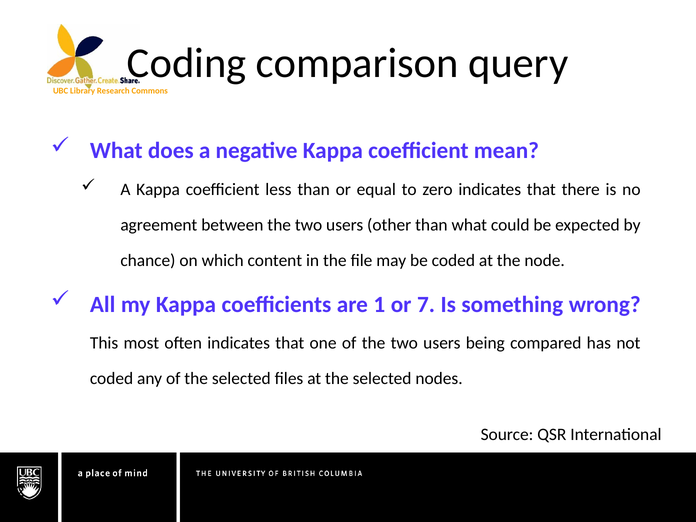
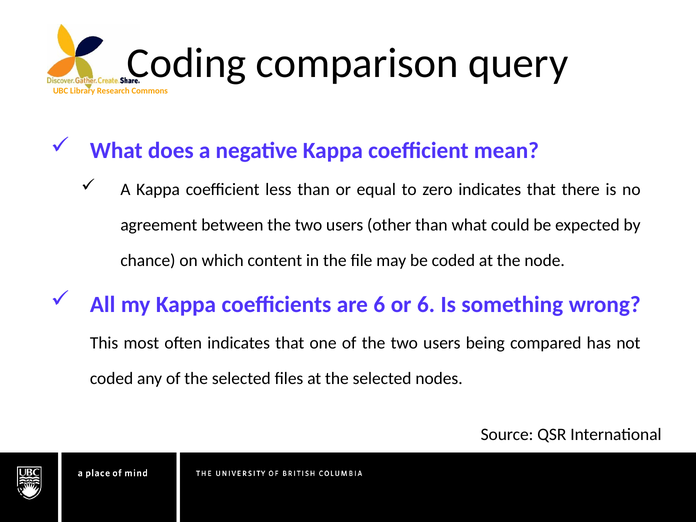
are 1: 1 -> 6 (379, 305)
or 7: 7 -> 6 (426, 305)
